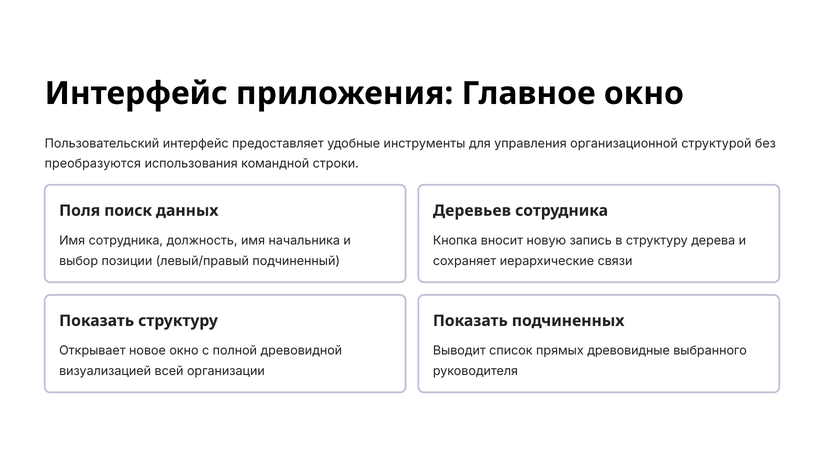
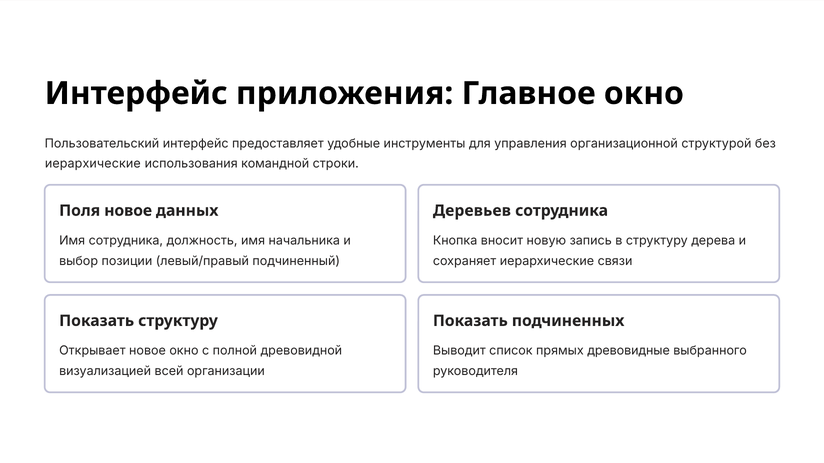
преобразуются: преобразуются -> иерархические (93, 164)
Поля поиск: поиск -> новое (128, 211)
